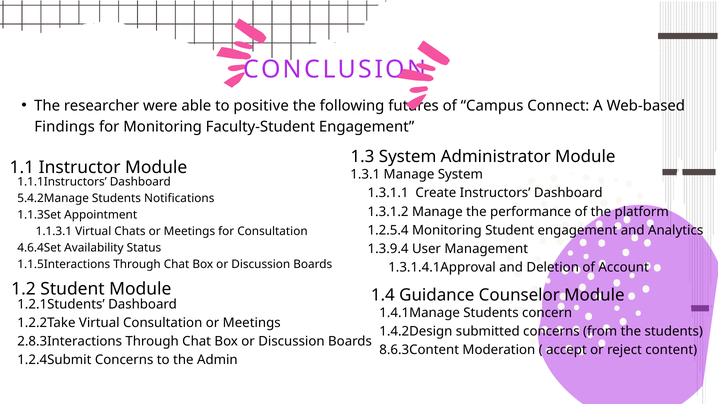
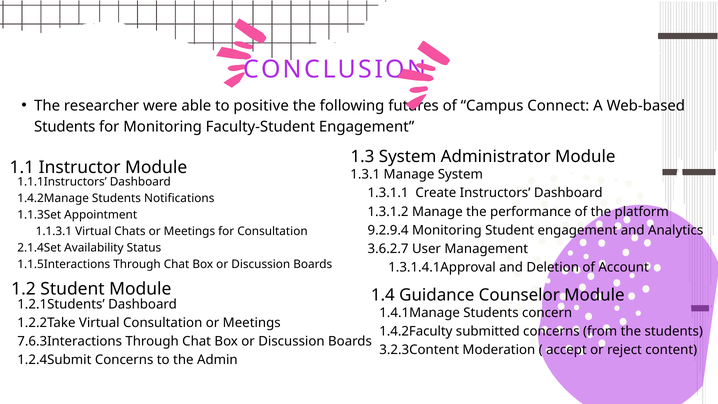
Findings: Findings -> Students (65, 127)
5.4.2Manage: 5.4.2Manage -> 1.4.2Manage (53, 198)
1.2.5.4: 1.2.5.4 -> 9.2.9.4 (388, 230)
4.6.4Set: 4.6.4Set -> 2.1.4Set (39, 248)
1.3.9.4: 1.3.9.4 -> 3.6.2.7 (388, 249)
1.4.2Design: 1.4.2Design -> 1.4.2Faculty (416, 331)
2.8.3Interactions: 2.8.3Interactions -> 7.6.3Interactions (70, 341)
8.6.3Content: 8.6.3Content -> 3.2.3Content (419, 350)
